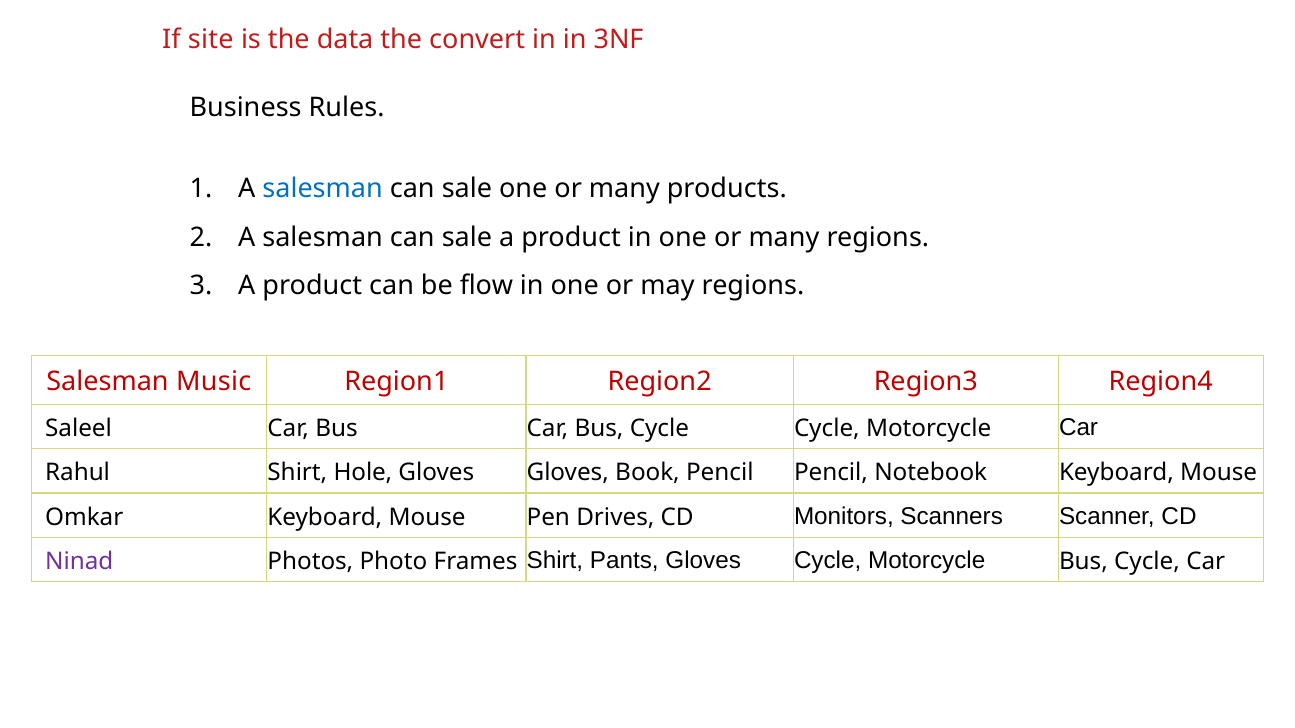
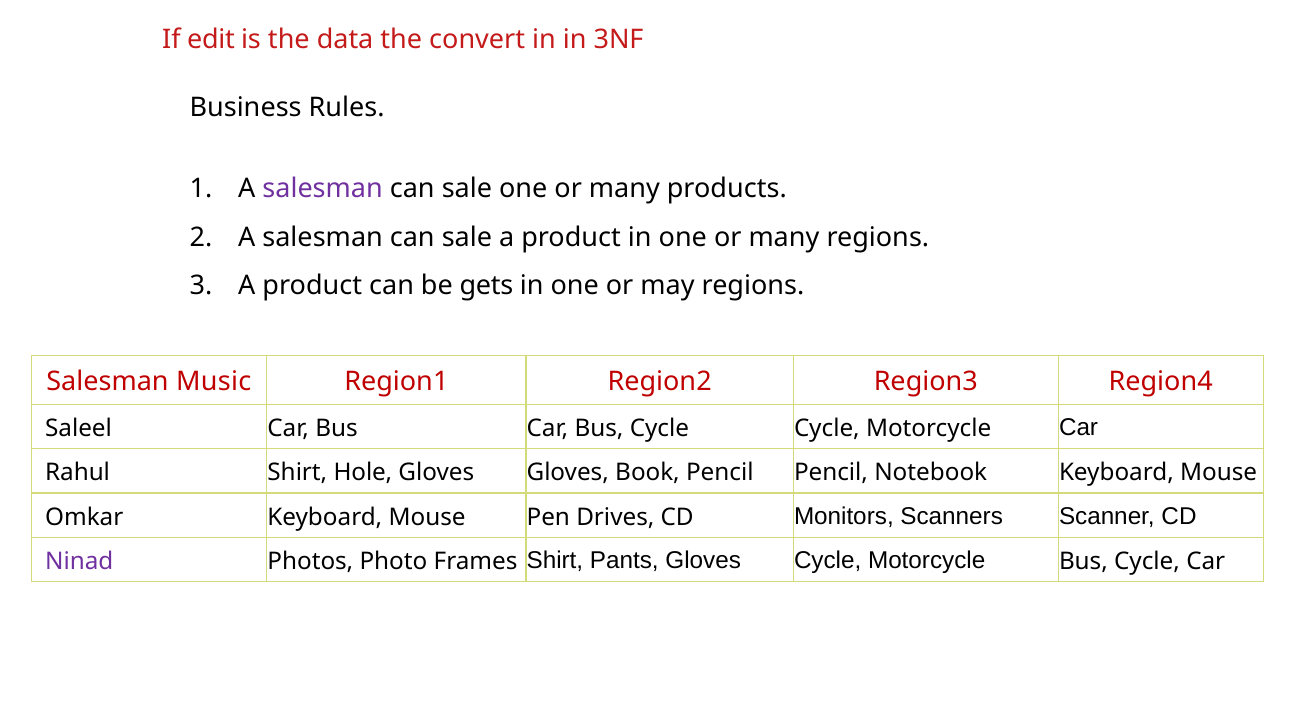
site: site -> edit (211, 40)
salesman colour: blue -> purple (323, 189)
flow: flow -> gets (487, 286)
